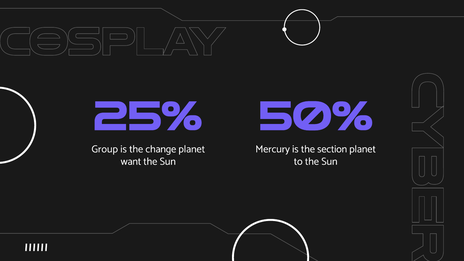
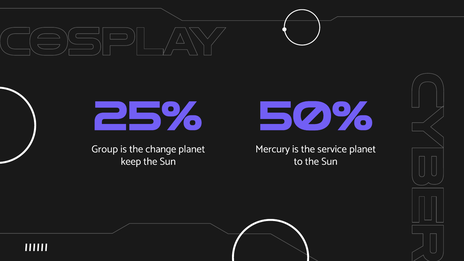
section: section -> service (332, 149)
want: want -> keep (131, 161)
